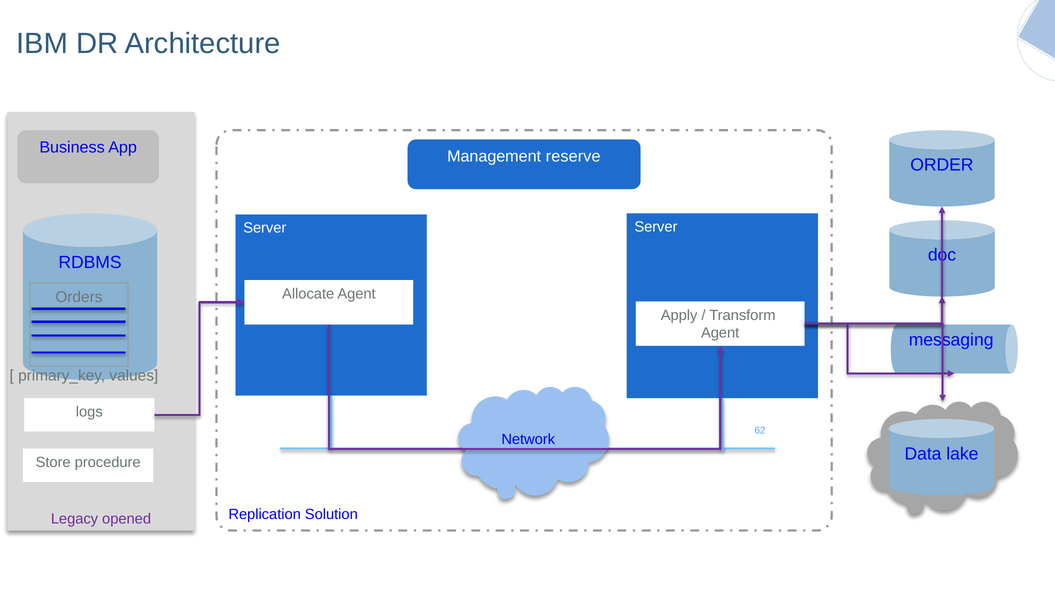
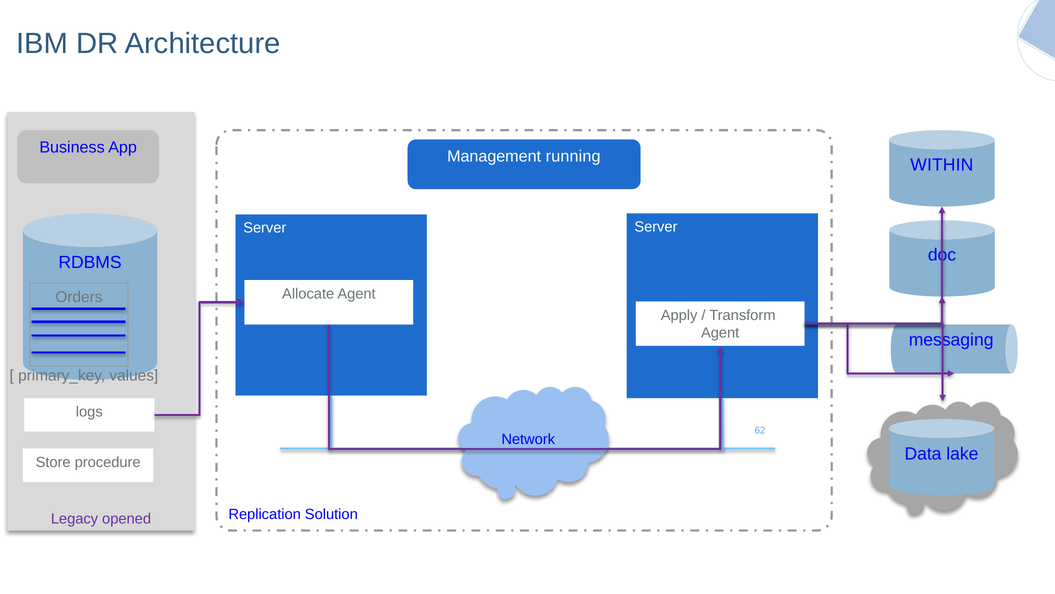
reserve: reserve -> running (573, 156)
ORDER: ORDER -> WITHIN (942, 165)
